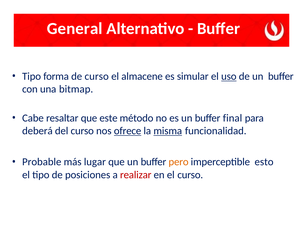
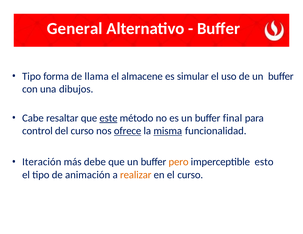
de curso: curso -> llama (97, 76)
uso underline: present -> none (229, 76)
bitmap: bitmap -> dibujos (76, 89)
este underline: none -> present (109, 118)
deberá: deberá -> control (37, 131)
Probable: Probable -> Iteración (42, 162)
lugar: lugar -> debe (95, 162)
posiciones: posiciones -> animación (88, 175)
realizar colour: red -> orange (136, 175)
